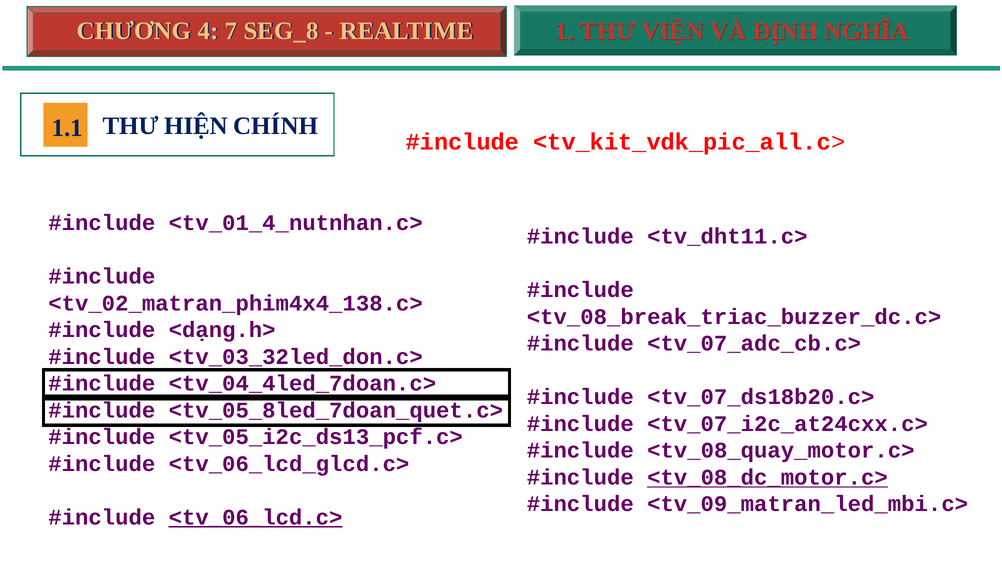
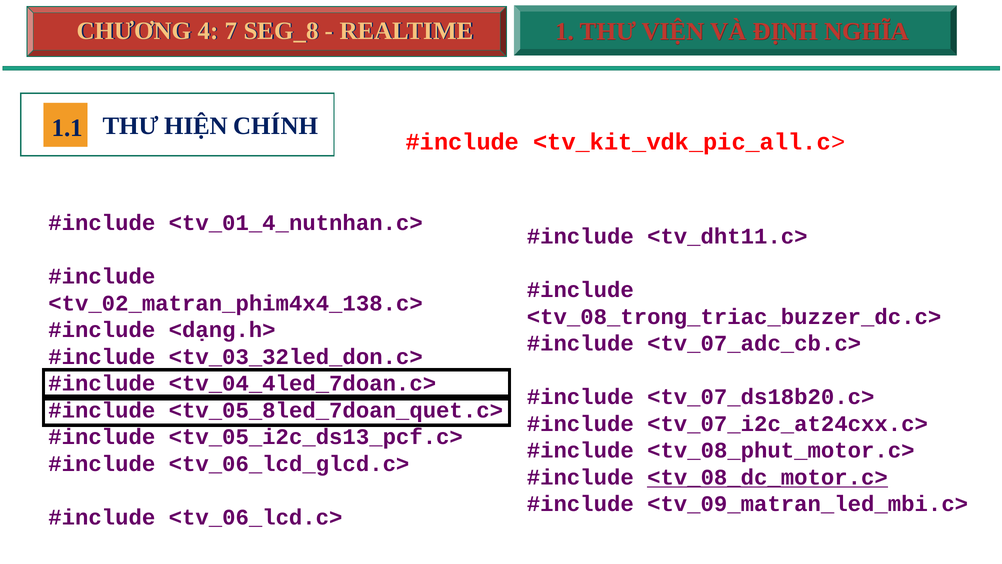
<tv_08_break_triac_buzzer_dc.c>: <tv_08_break_triac_buzzer_dc.c> -> <tv_08_trong_triac_buzzer_dc.c> (734, 317)
<tv_08_quay_motor.c>: <tv_08_quay_motor.c> -> <tv_08_phut_motor.c> (781, 450)
<tv_06_lcd.c> underline: present -> none (256, 517)
